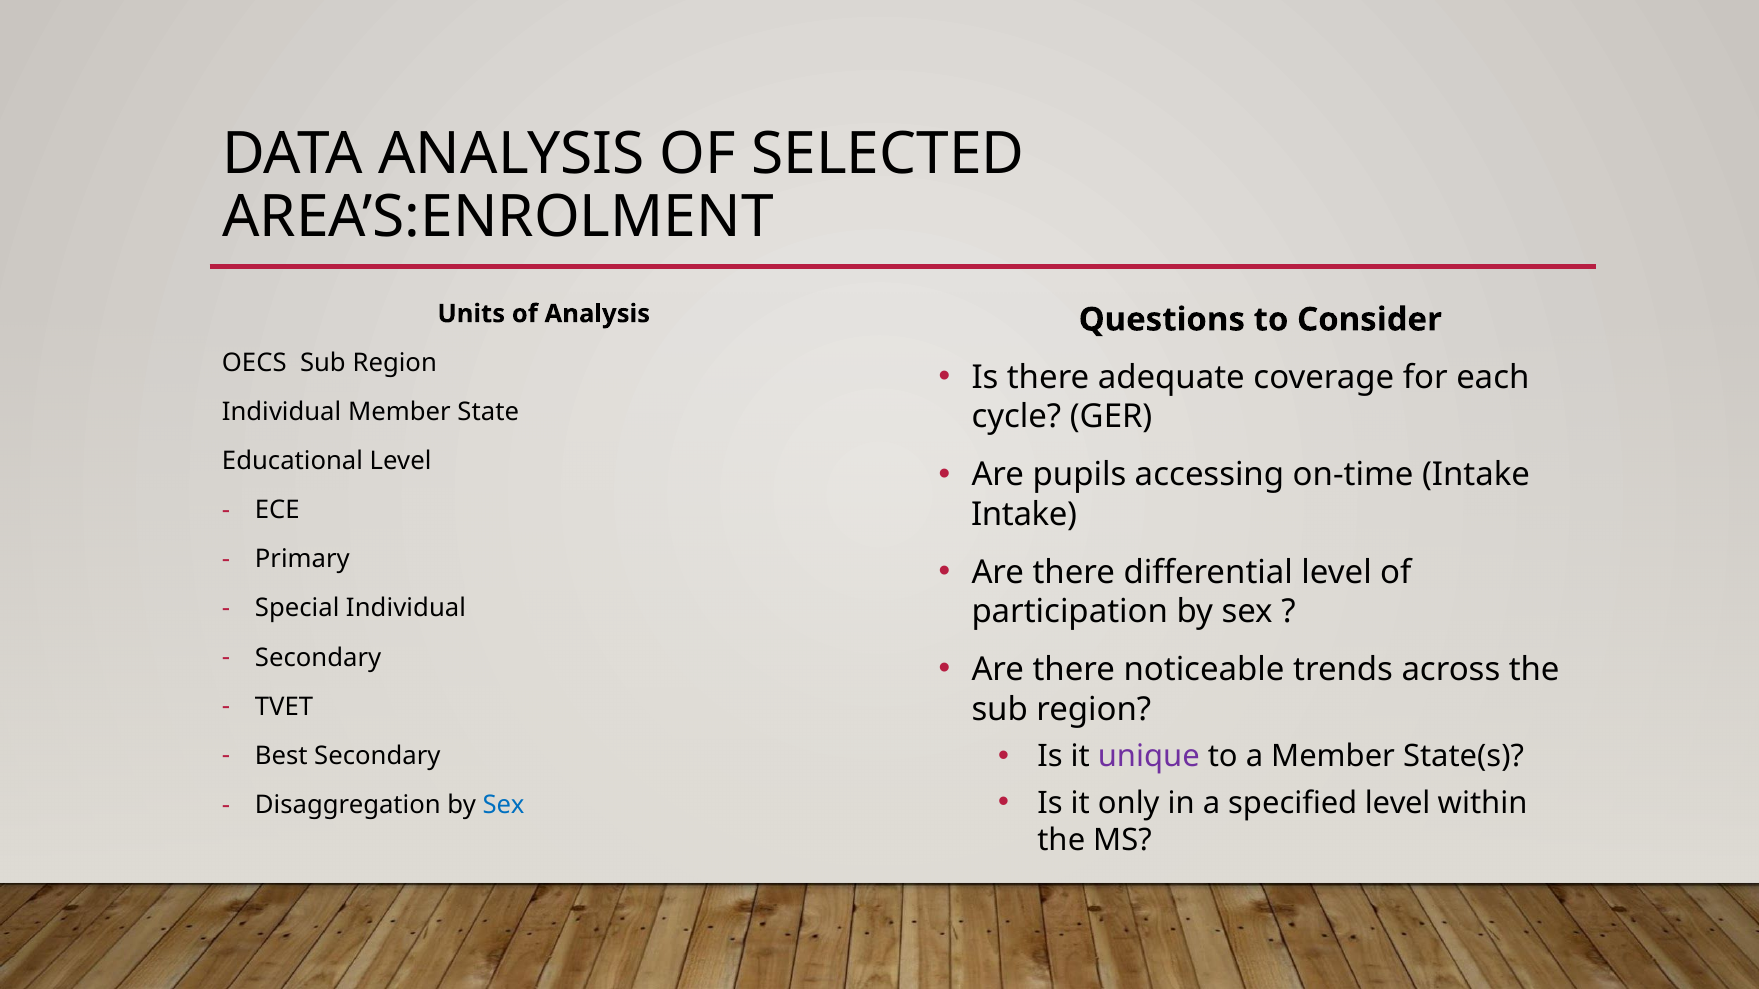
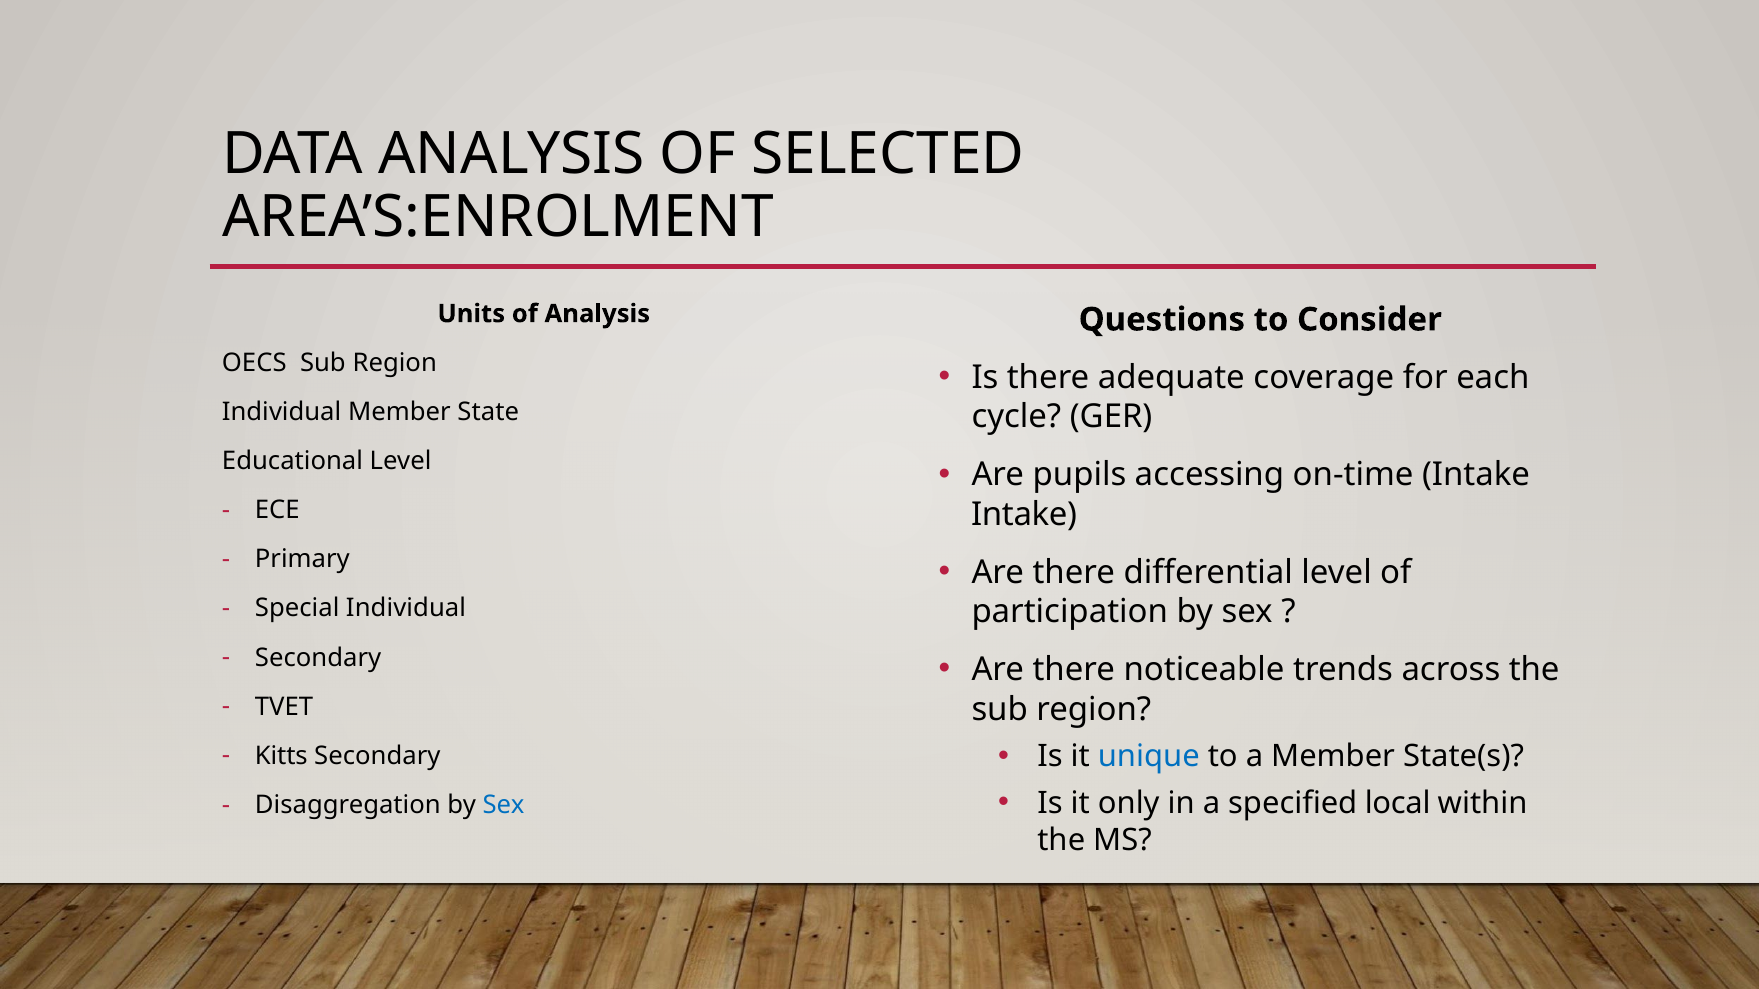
unique colour: purple -> blue (1149, 757)
Best: Best -> Kitts (281, 756)
specified level: level -> local (1398, 803)
